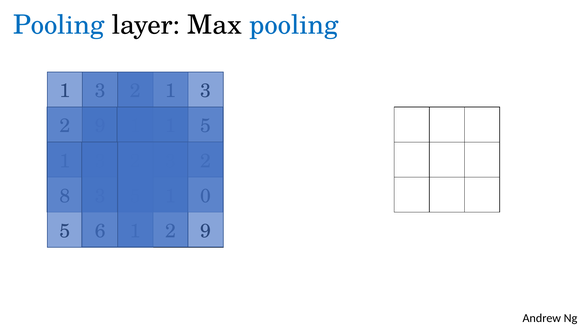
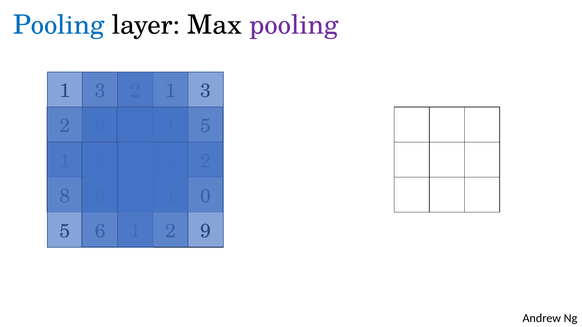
pooling colour: blue -> purple (294, 25)
